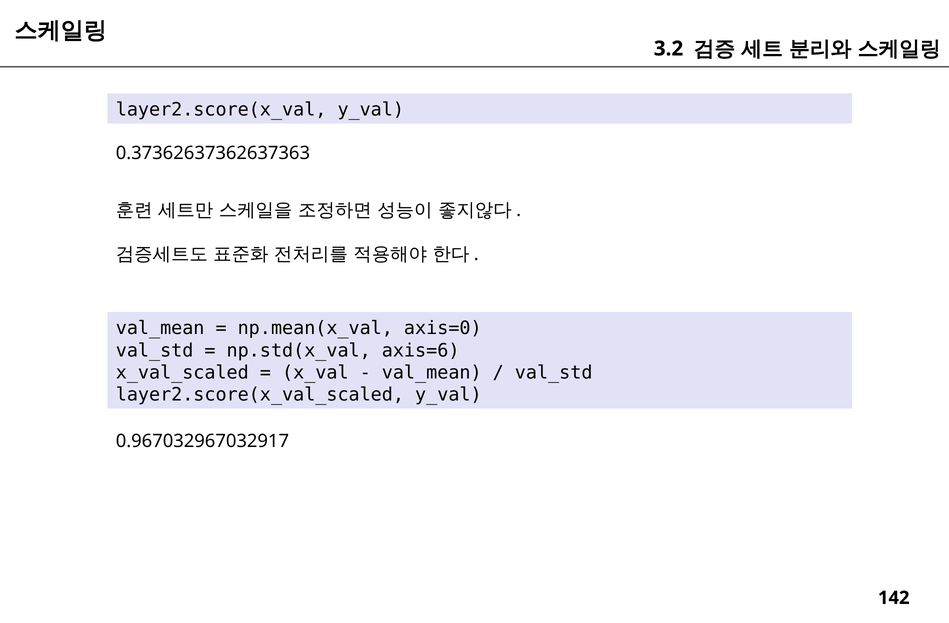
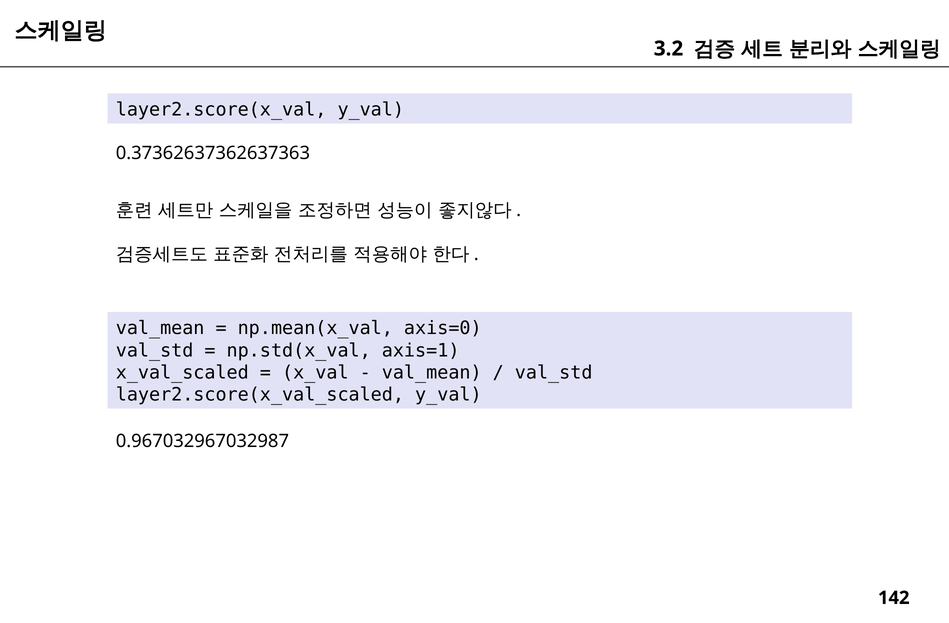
axis=6: axis=6 -> axis=1 (421, 351)
0.967032967032917: 0.967032967032917 -> 0.967032967032987 (202, 441)
